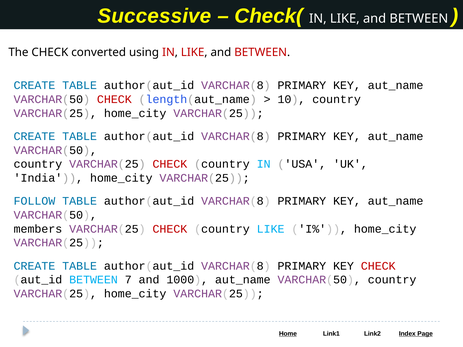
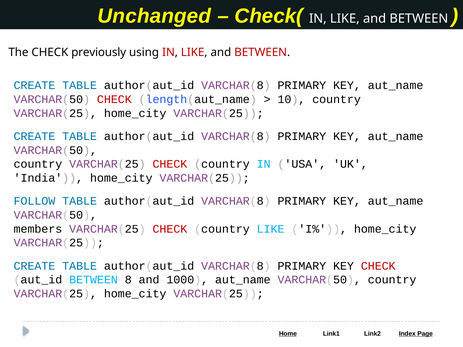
Successive: Successive -> Unchanged (154, 16)
converted: converted -> previously (99, 52)
7: 7 -> 8 (128, 280)
